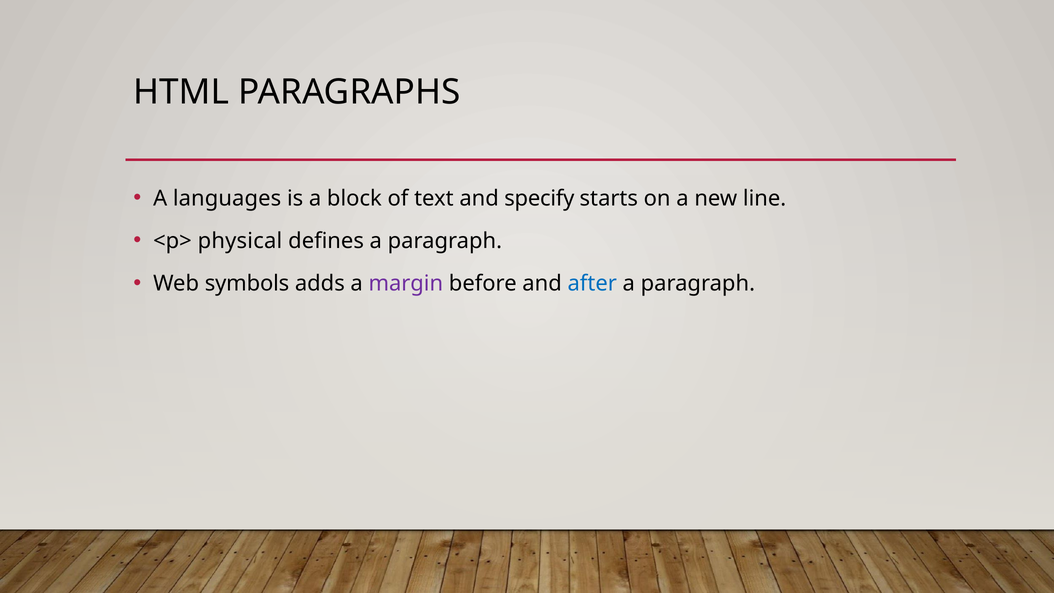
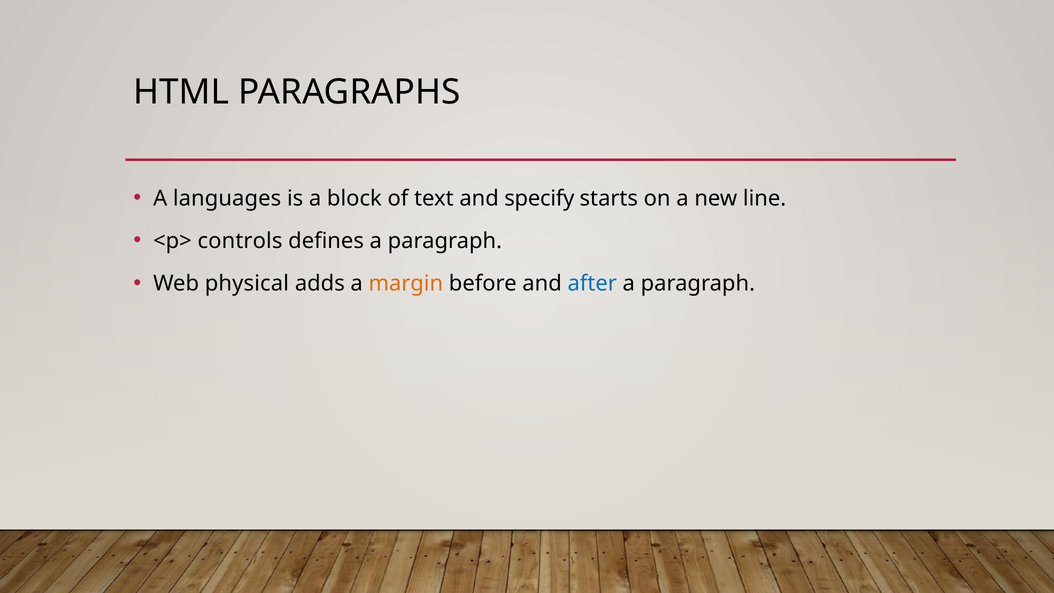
physical: physical -> controls (240, 241)
symbols: symbols -> physical (247, 283)
margin colour: purple -> orange (406, 283)
